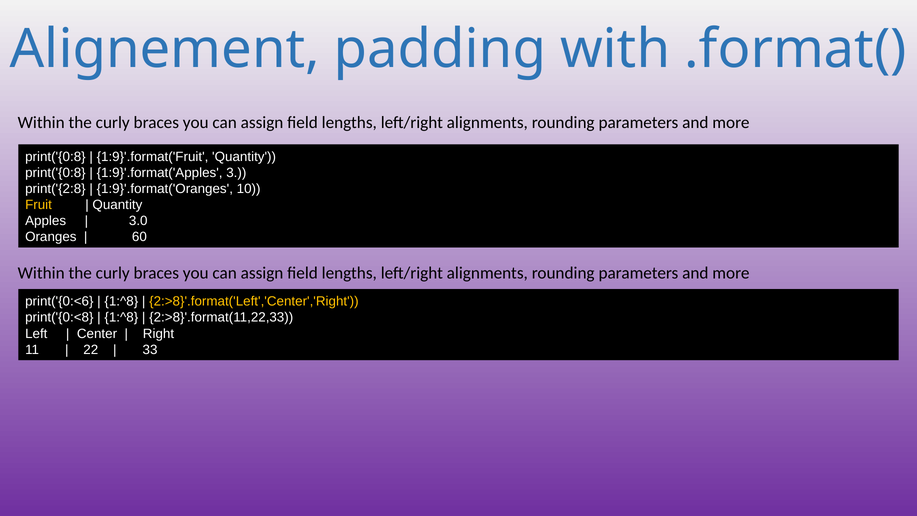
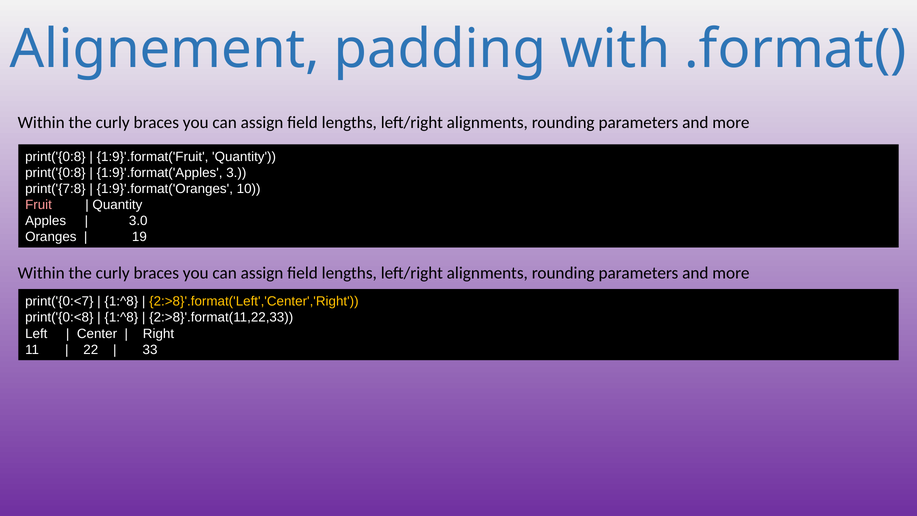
print('{2:8: print('{2:8 -> print('{7:8 (55, 189)
Fruit colour: yellow -> pink (39, 205)
60: 60 -> 19 (139, 237)
print('{0:<6: print('{0:<6 -> print('{0:<7 (59, 301)
